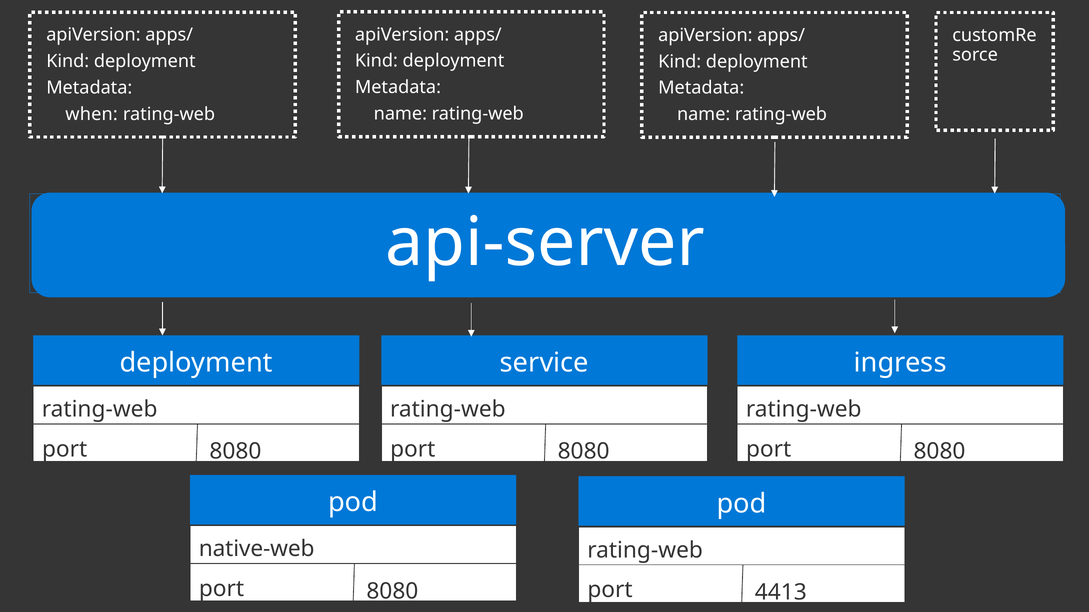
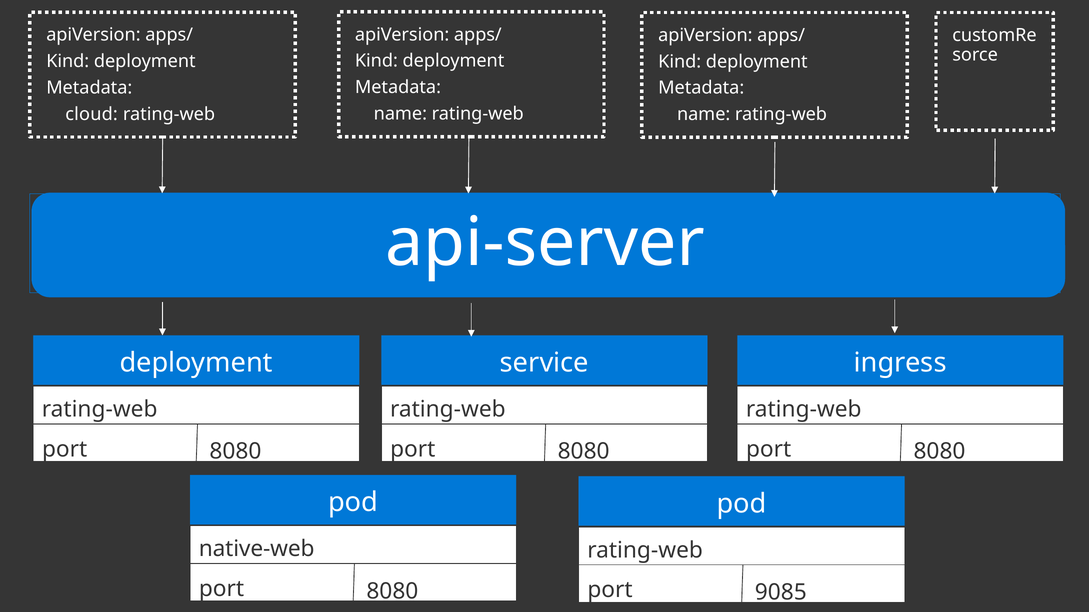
when: when -> cloud (92, 114)
4413: 4413 -> 9085 (781, 593)
